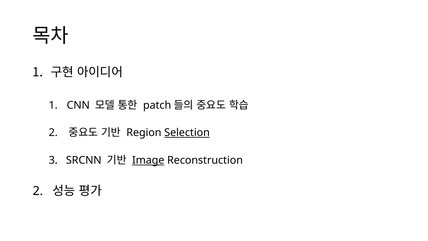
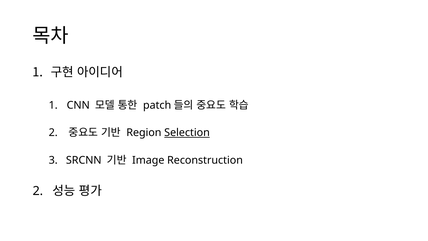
Image underline: present -> none (148, 160)
